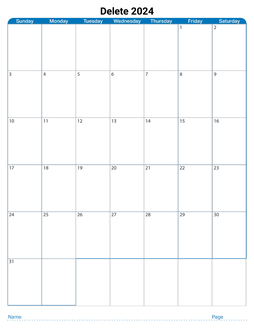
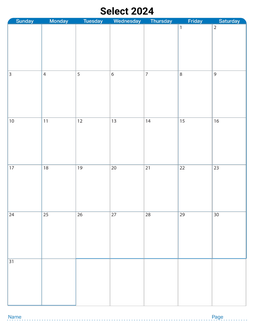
Delete: Delete -> Select (114, 11)
